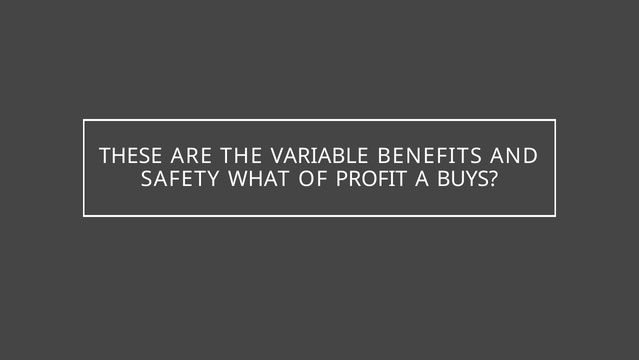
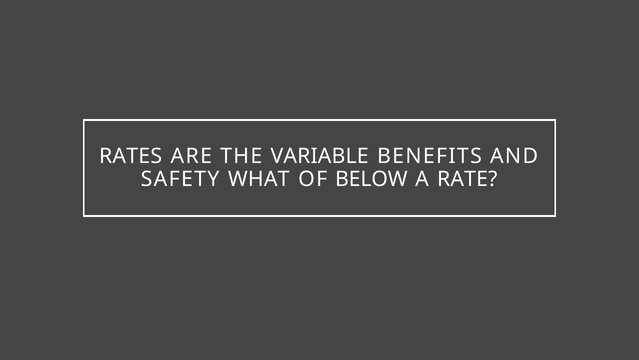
THESE: THESE -> RATES (131, 156)
PROFIT: PROFIT -> BELOW (371, 179)
BUYS: BUYS -> RATE (467, 179)
